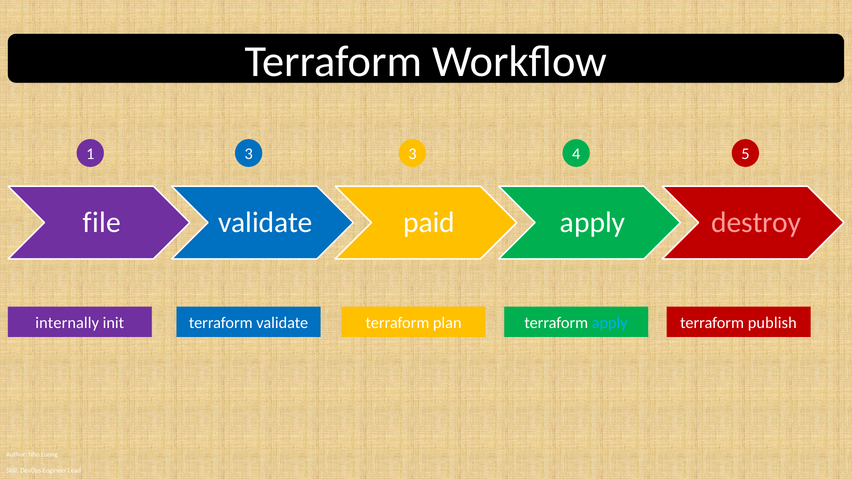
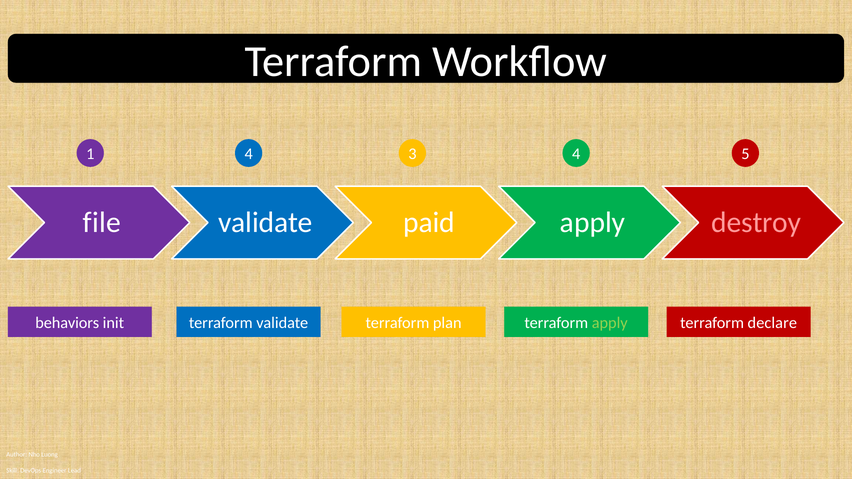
1 3: 3 -> 4 (249, 154)
internally: internally -> behaviors (67, 323)
apply colour: light blue -> light green (610, 323)
publish: publish -> declare (772, 323)
